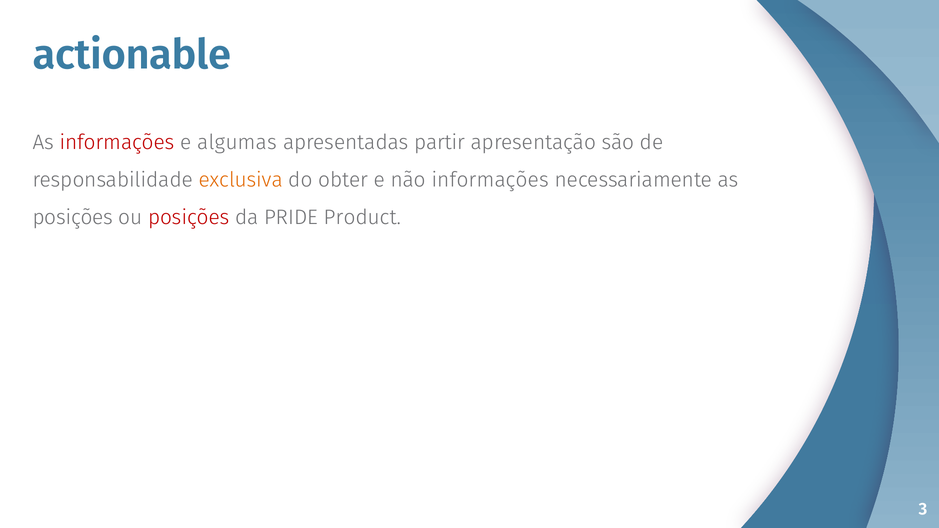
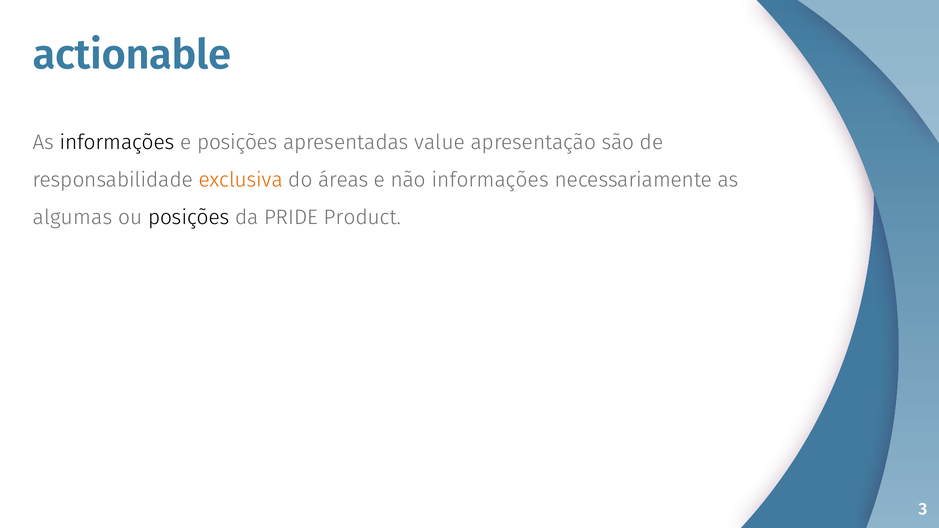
informações colour: red -> black (117, 143)
e algumas: algumas -> posições (237, 143)
partir: partir -> value (440, 143)
obter: obter -> áreas (343, 180)
posições: posições -> algumas (73, 218)
posições colour: red -> black (189, 218)
